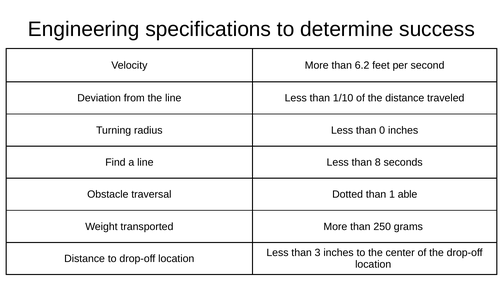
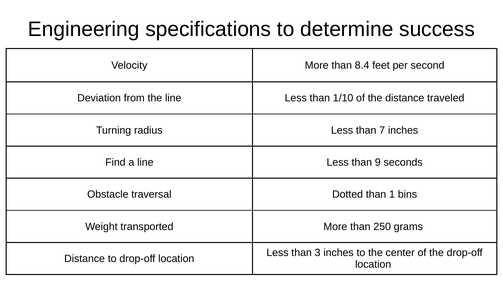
6.2: 6.2 -> 8.4 (362, 65)
0: 0 -> 7 (382, 130)
8: 8 -> 9 (378, 162)
able: able -> bins (407, 194)
